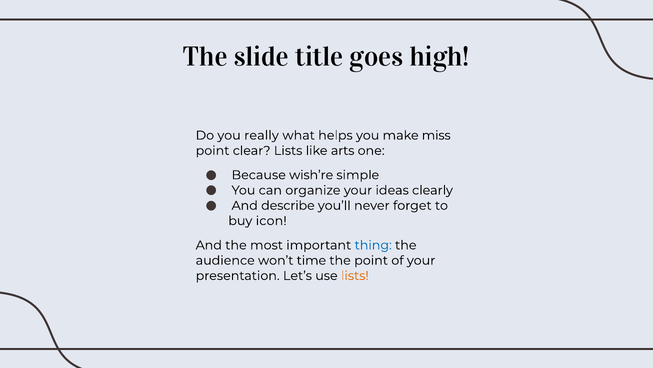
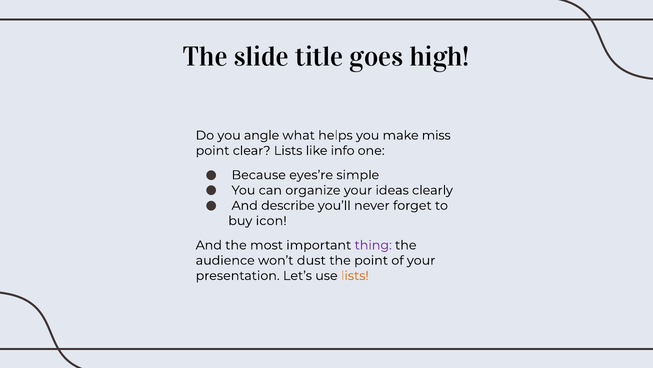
really: really -> angle (262, 135)
arts: arts -> info (343, 150)
wish’re: wish’re -> eyes’re (311, 175)
thing colour: blue -> purple (373, 245)
time: time -> dust (311, 260)
